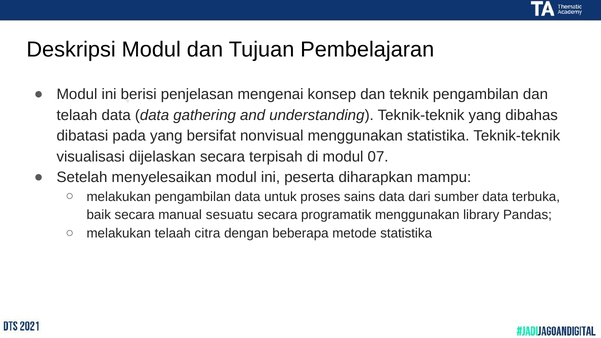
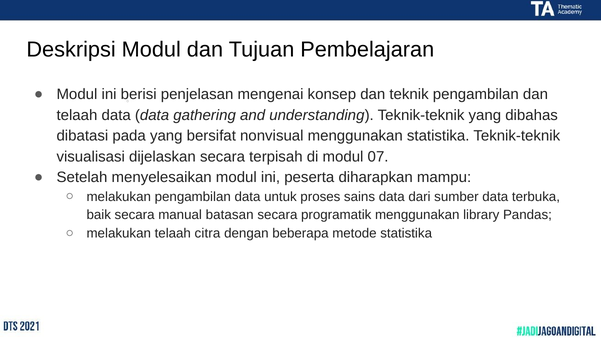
sesuatu: sesuatu -> batasan (230, 215)
